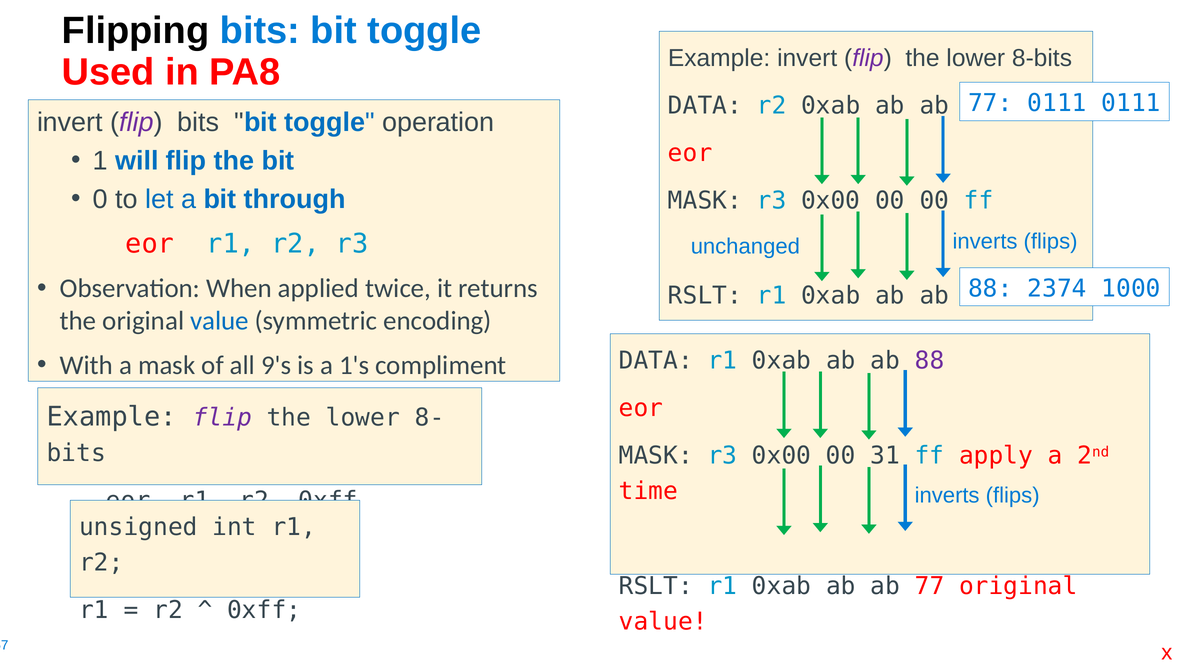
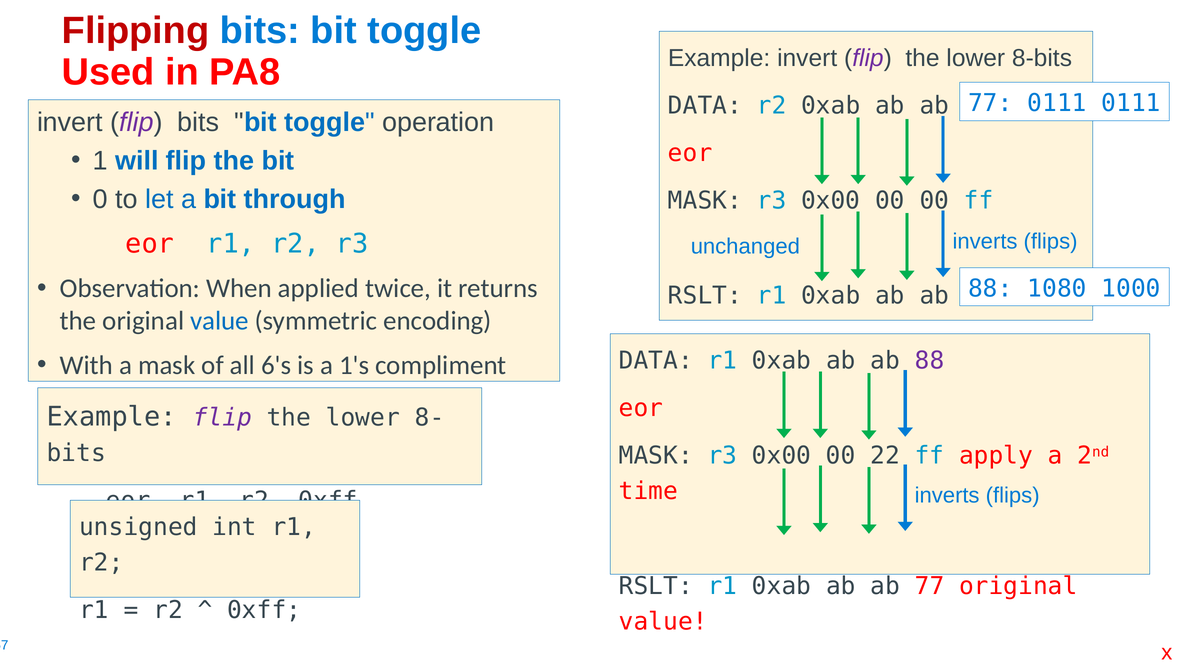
Flipping colour: black -> red (136, 31)
2374: 2374 -> 1080 (1057, 289)
9's: 9's -> 6's (276, 366)
31: 31 -> 22 (885, 456)
